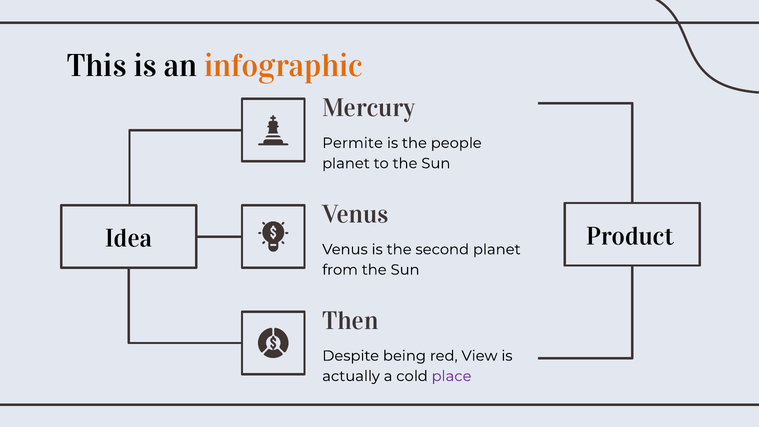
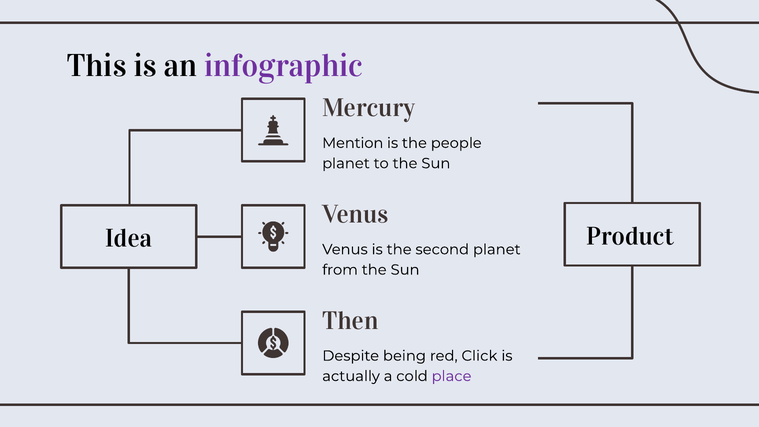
infographic colour: orange -> purple (284, 66)
Permite: Permite -> Mention (353, 143)
View: View -> Click (479, 356)
